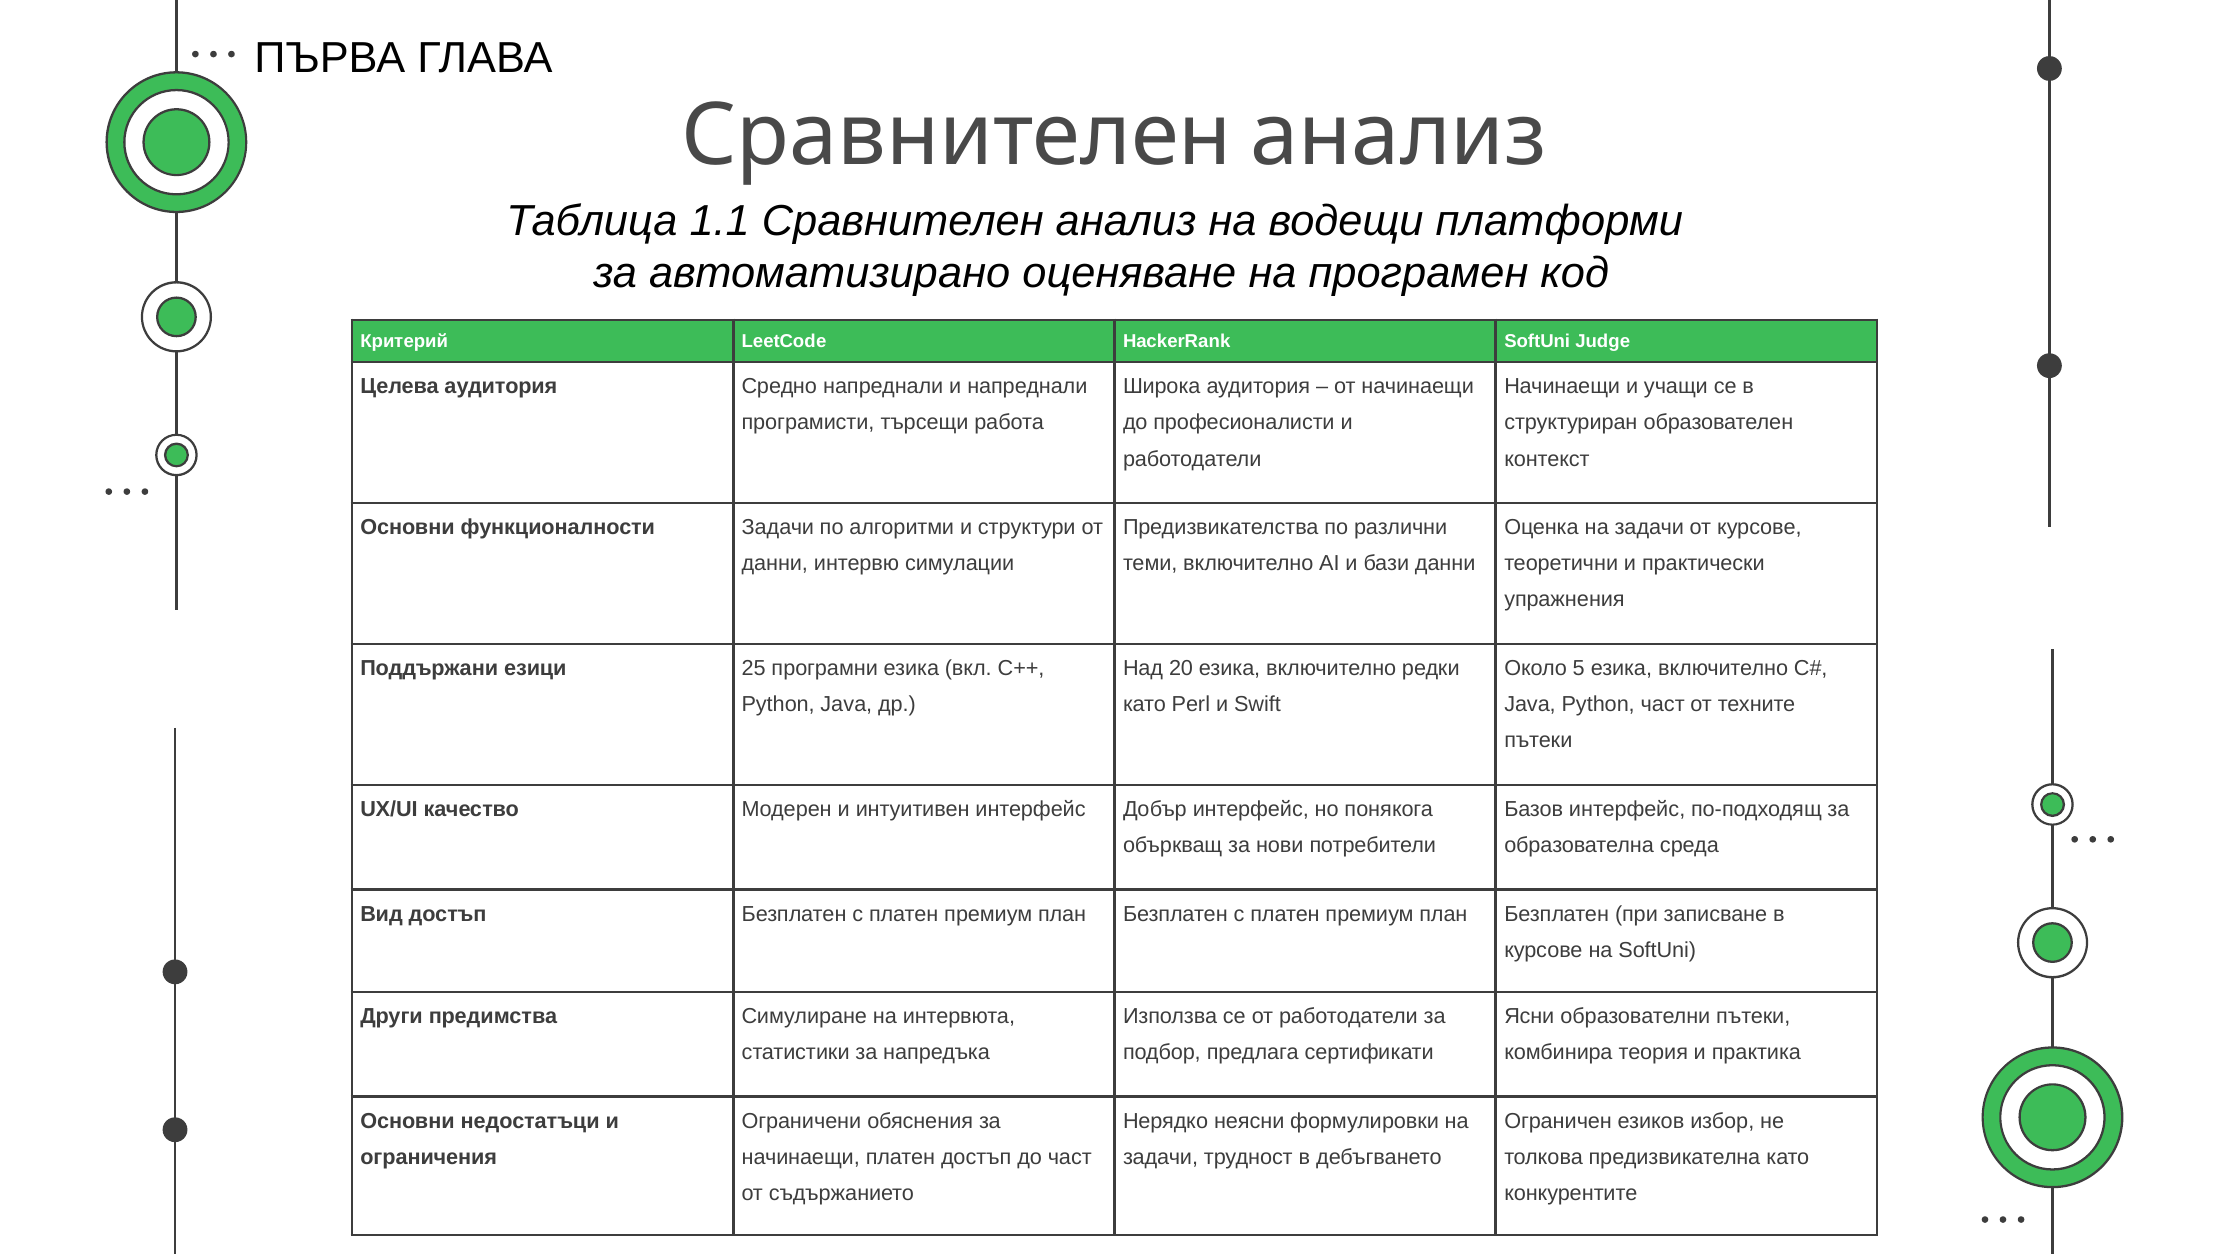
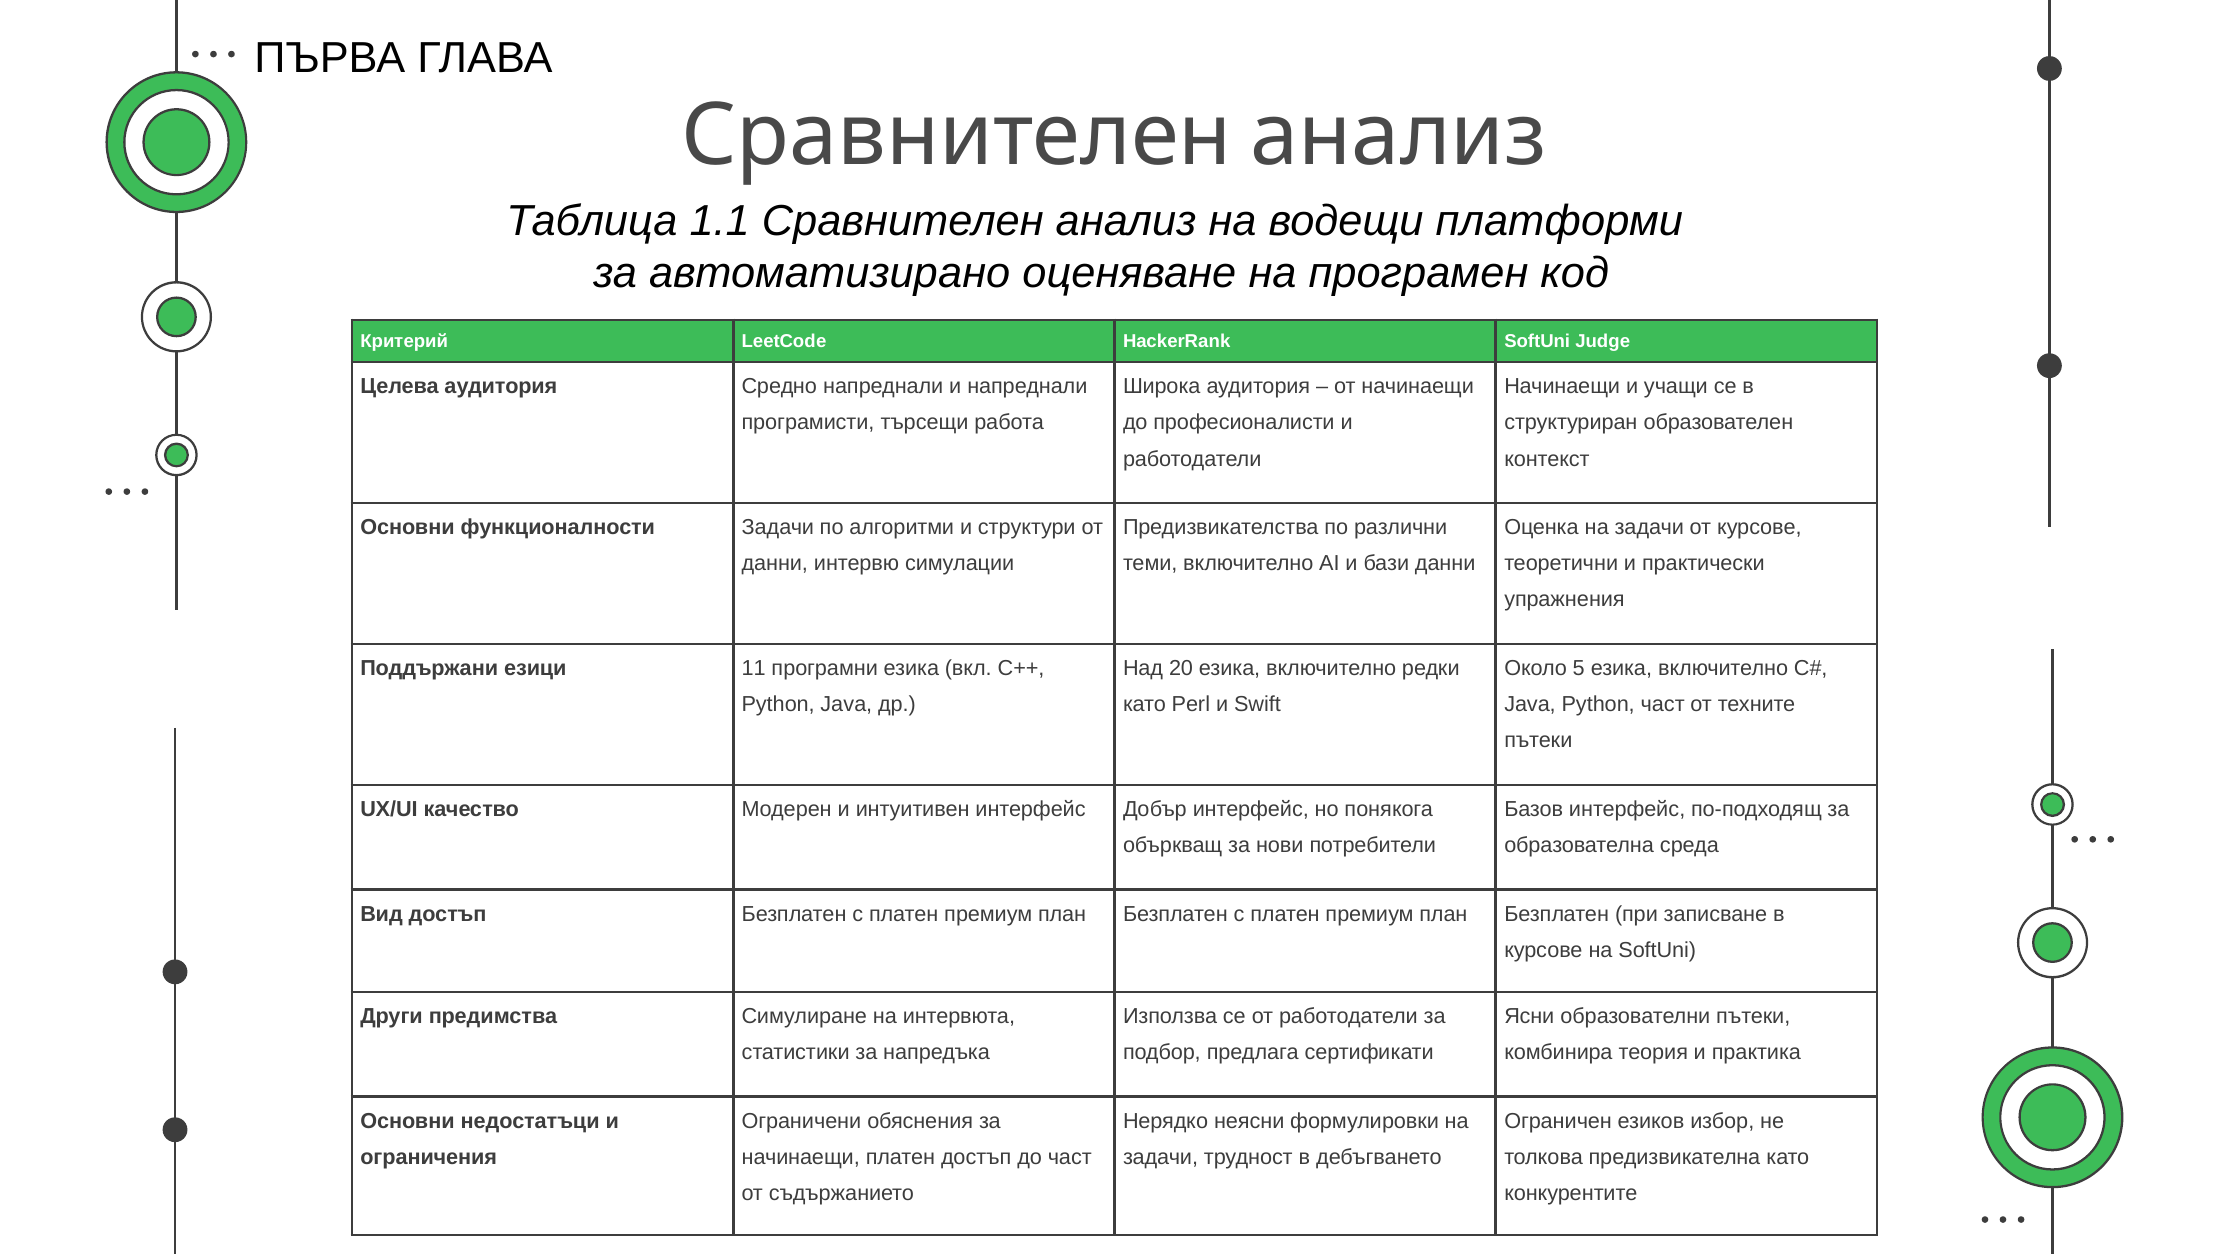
25: 25 -> 11 (754, 668)
